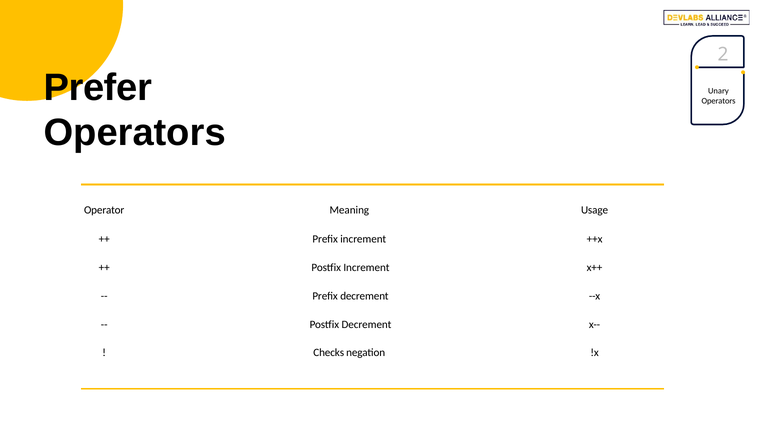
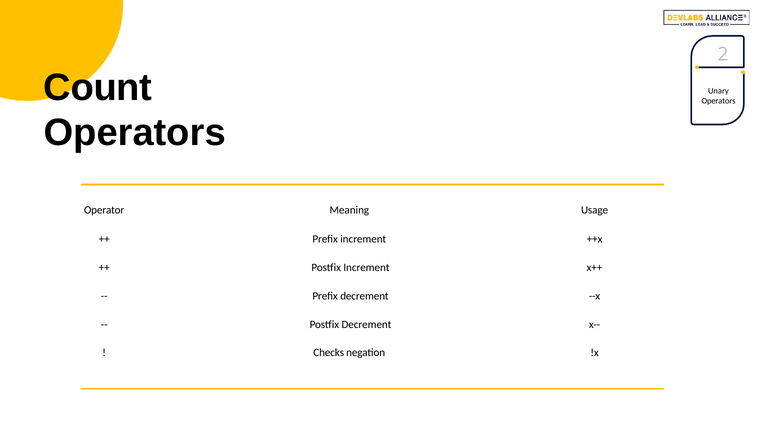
Prefer: Prefer -> Count (98, 88)
